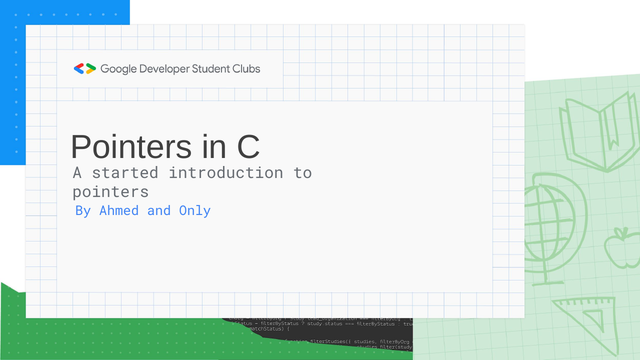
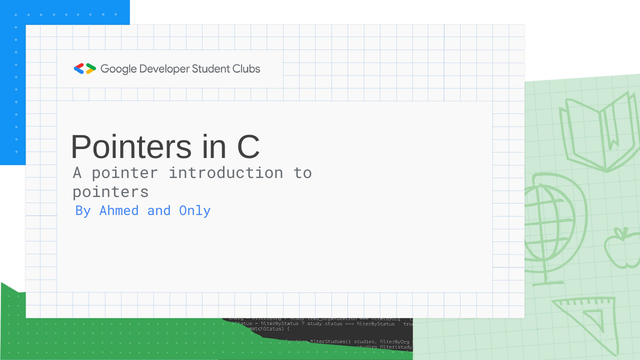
started: started -> pointer (125, 173)
